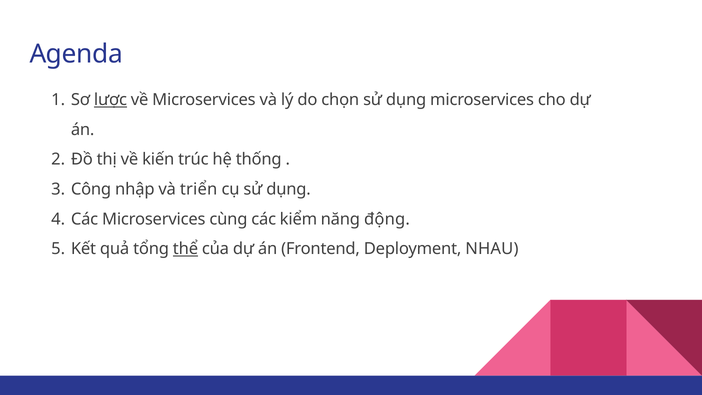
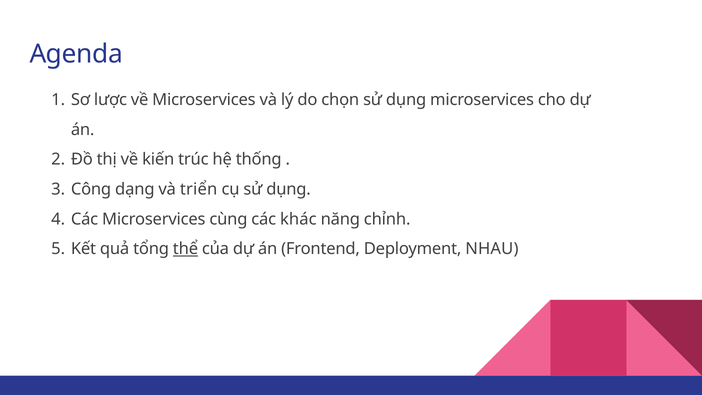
lược underline: present -> none (110, 100)
nhập: nhập -> dạng (135, 189)
kiểm: kiểm -> khác (298, 219)
động: động -> chỉnh (387, 219)
